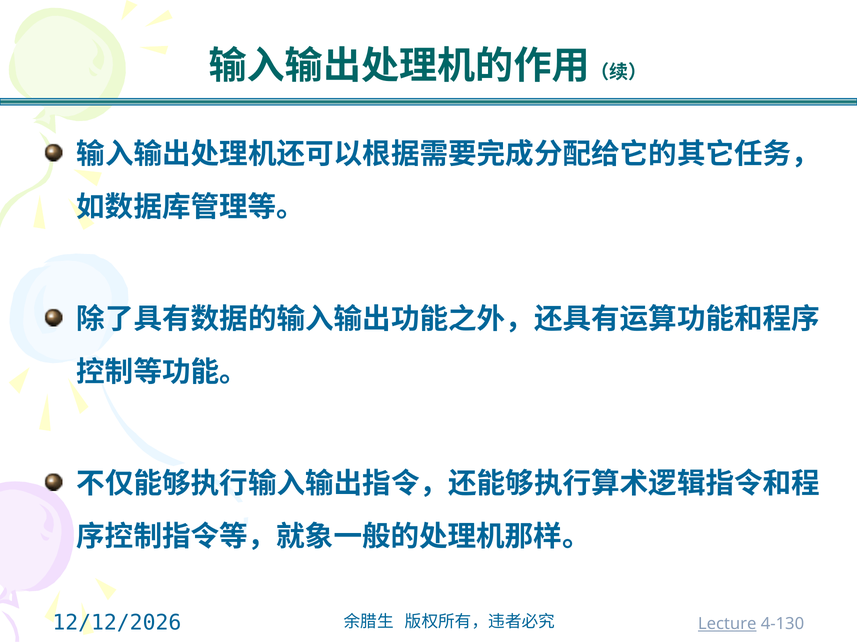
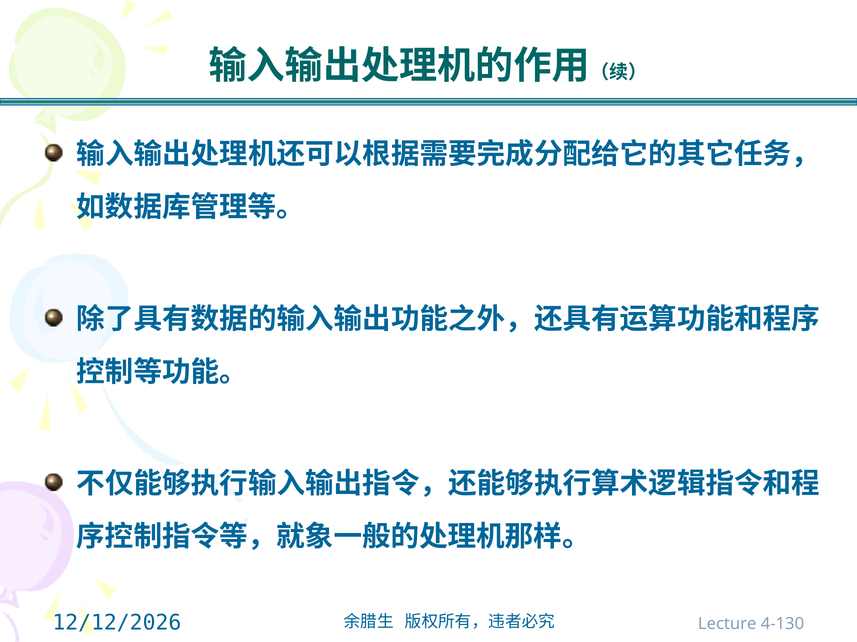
Lecture underline: present -> none (727, 625)
